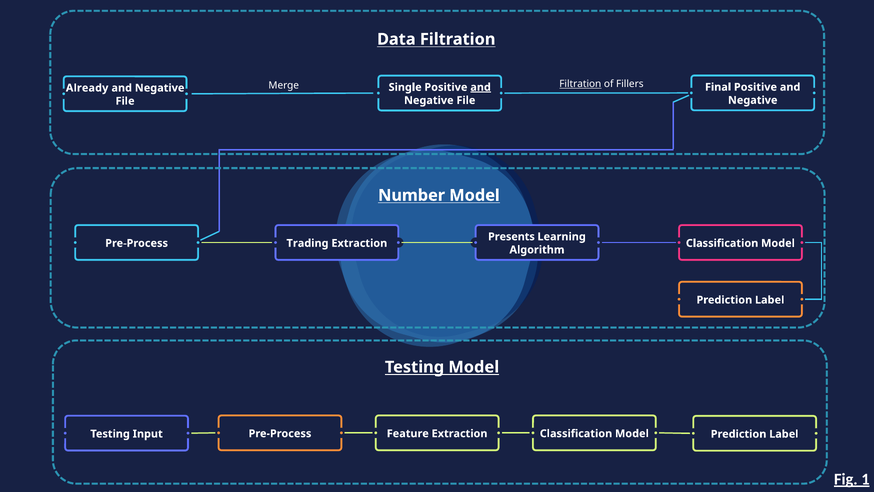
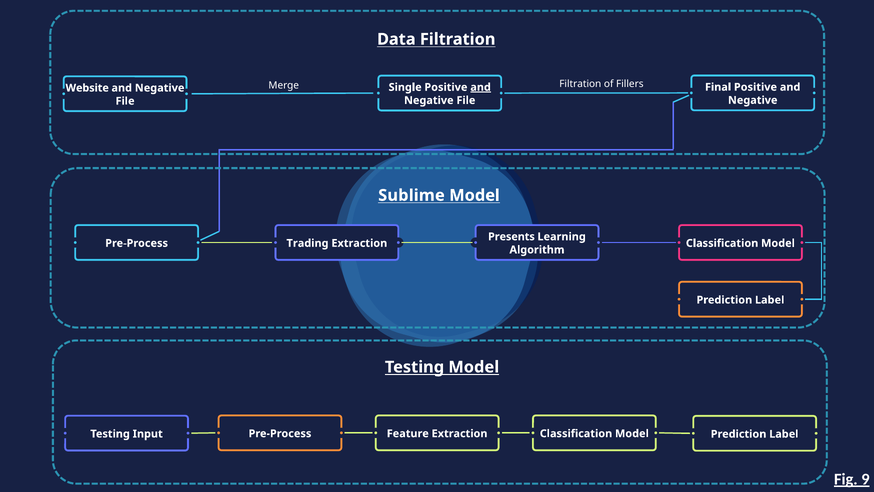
Filtration underline: present -> none (580, 84)
Already: Already -> Website (87, 88)
Number: Number -> Sublime (411, 195)
1: 1 -> 9 (865, 479)
